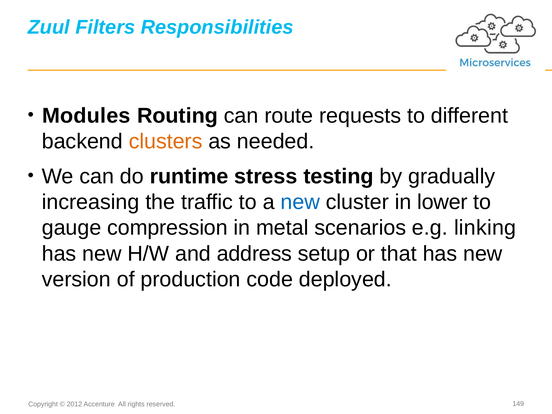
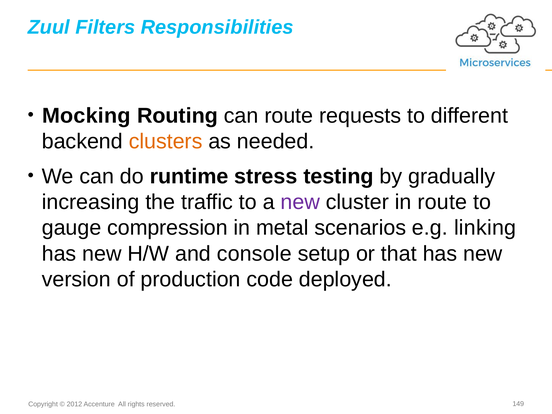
Modules: Modules -> Mocking (86, 116)
new colour: blue -> purple (300, 202)
in lower: lower -> route (442, 202)
address: address -> console (254, 254)
